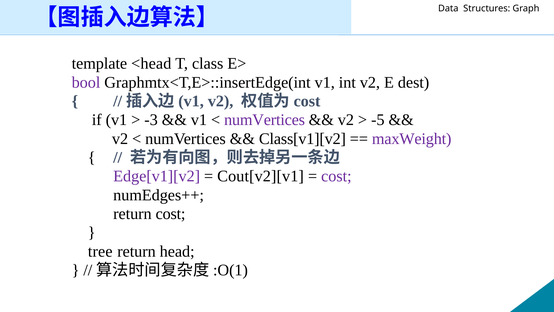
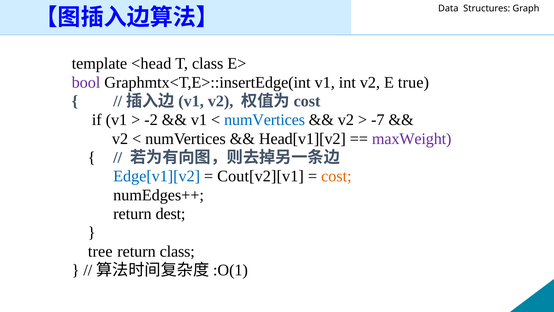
dest: dest -> true (413, 82)
-3: -3 -> -2 (151, 120)
numVertices colour: purple -> blue (265, 120)
-5: -5 -> -7 (378, 120)
Class[v1][v2: Class[v1][v2 -> Head[v1][v2 (302, 139)
Edge[v1][v2 colour: purple -> blue (157, 176)
cost colour: purple -> orange (336, 176)
return cost: cost -> dest (171, 214)
return head: head -> class (177, 251)
